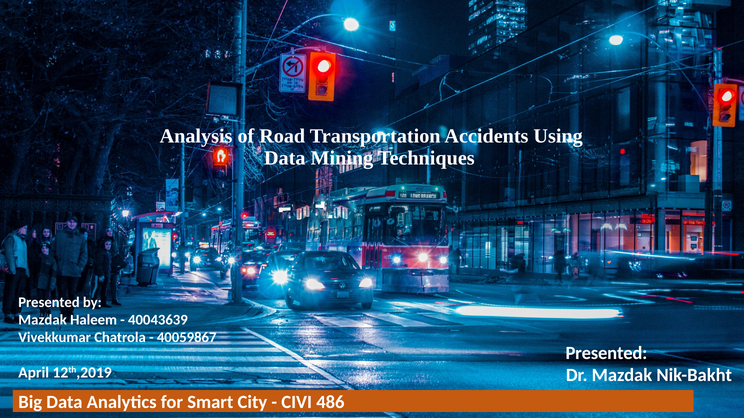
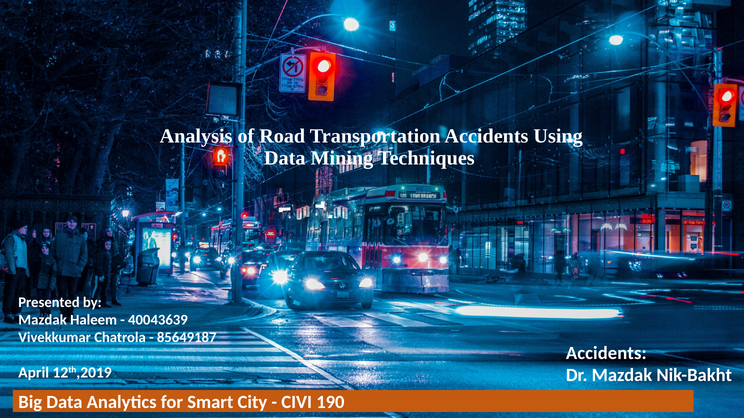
40059867: 40059867 -> 85649187 (187, 338)
Presented: Presented -> Accidents (606, 353)
486: 486 -> 190 (330, 403)
